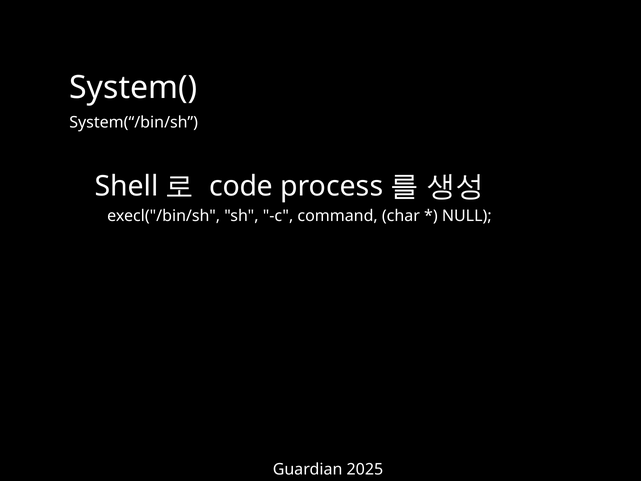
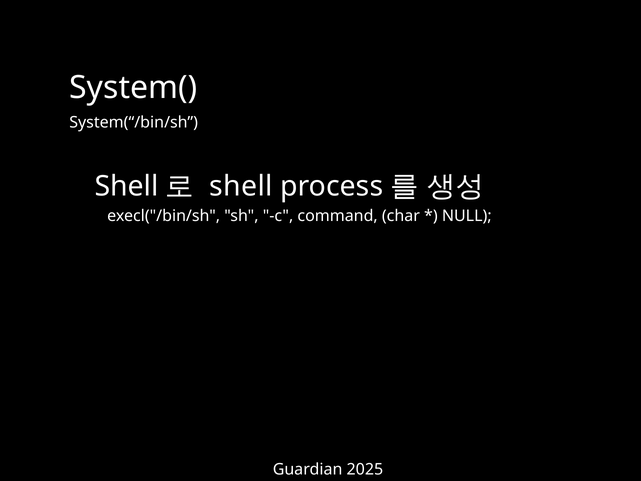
code: code -> shell (241, 186)
